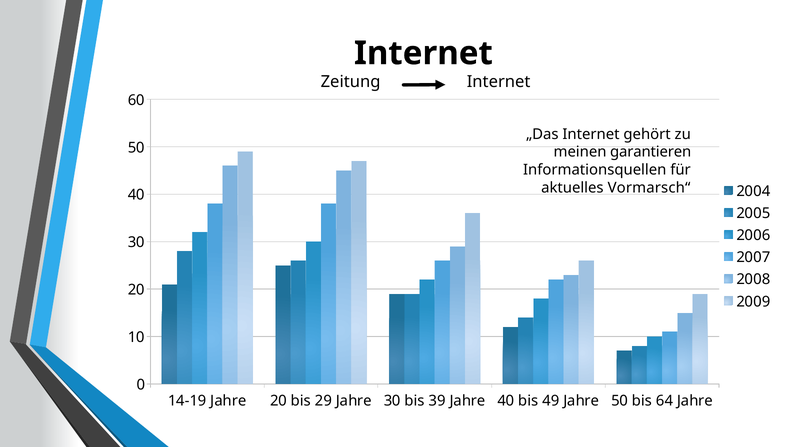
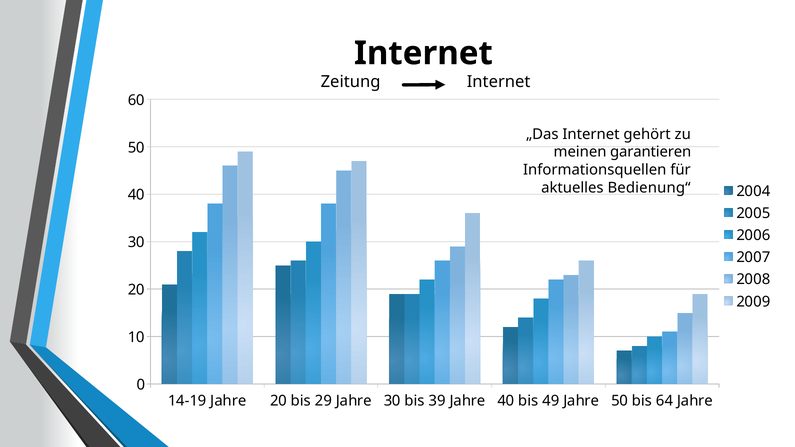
Vormarsch“: Vormarsch“ -> Bedienung“ (649, 188)
